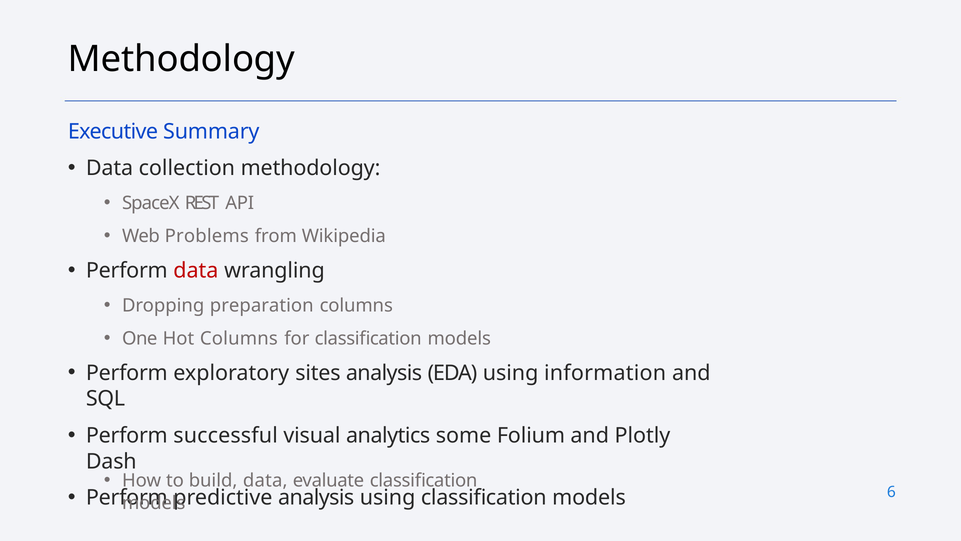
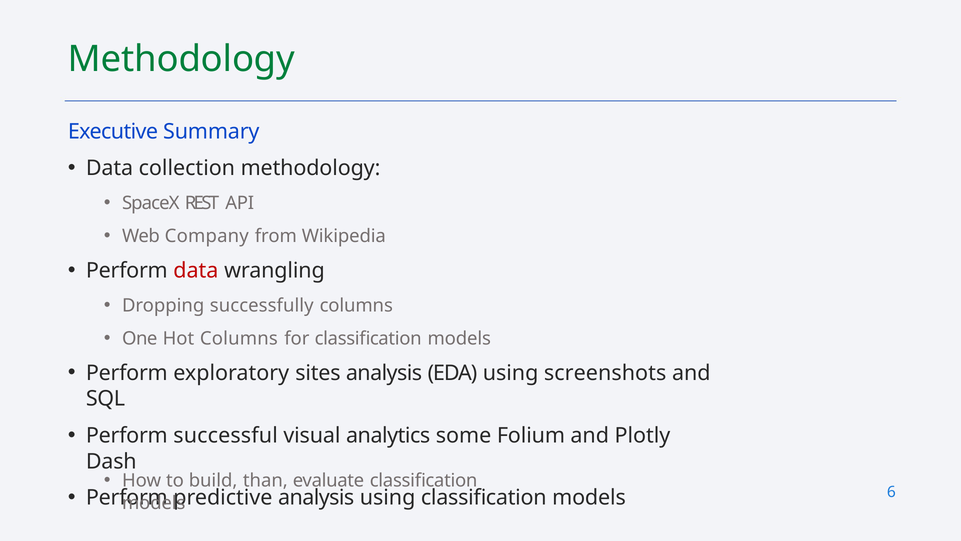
Methodology colour: black -> green (181, 59)
Problems: Problems -> Company (207, 236)
preparation: preparation -> successfully (262, 305)
information: information -> screenshots (605, 373)
build data: data -> than (265, 480)
